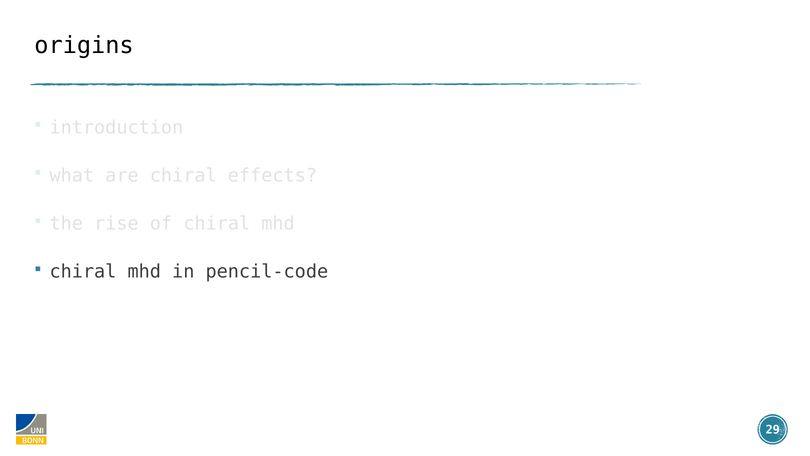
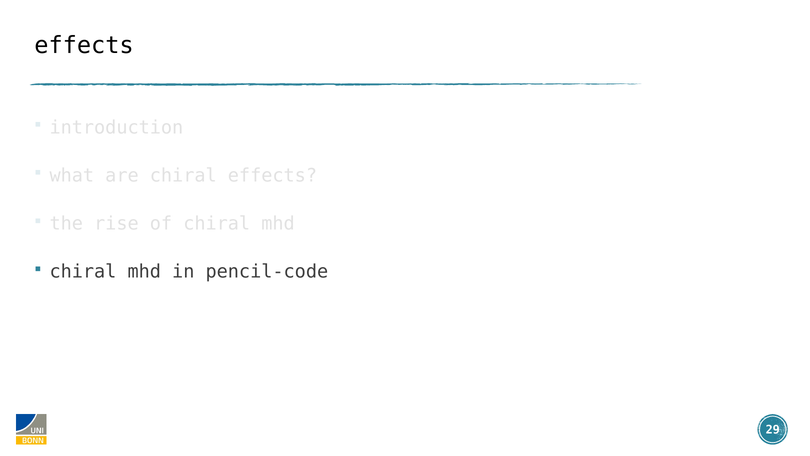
origins: origins -> effects (84, 45)
